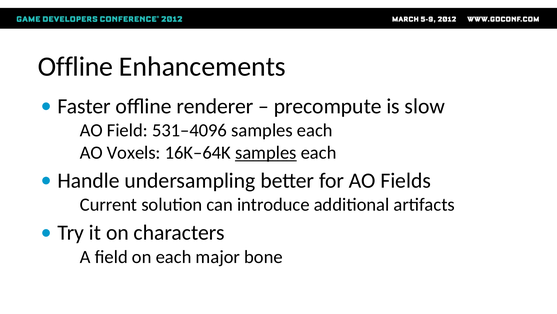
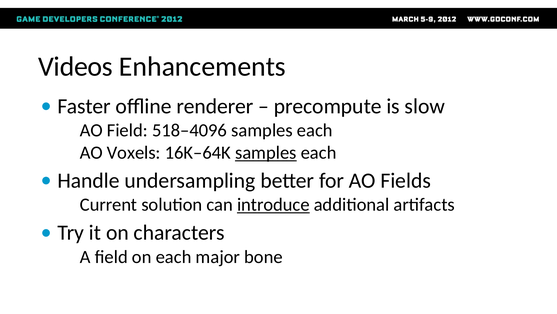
Offline: Offline -> Videos (75, 66)
531–4096: 531–4096 -> 518–4096 (190, 130)
introduce underline: none -> present (273, 204)
